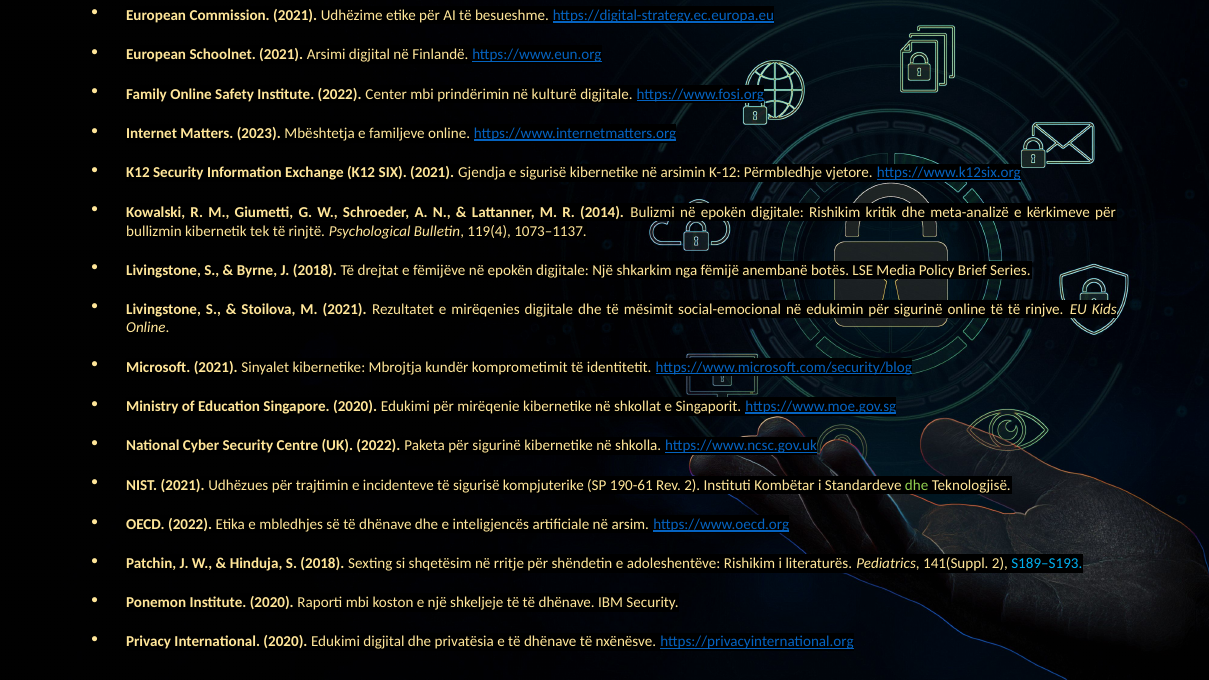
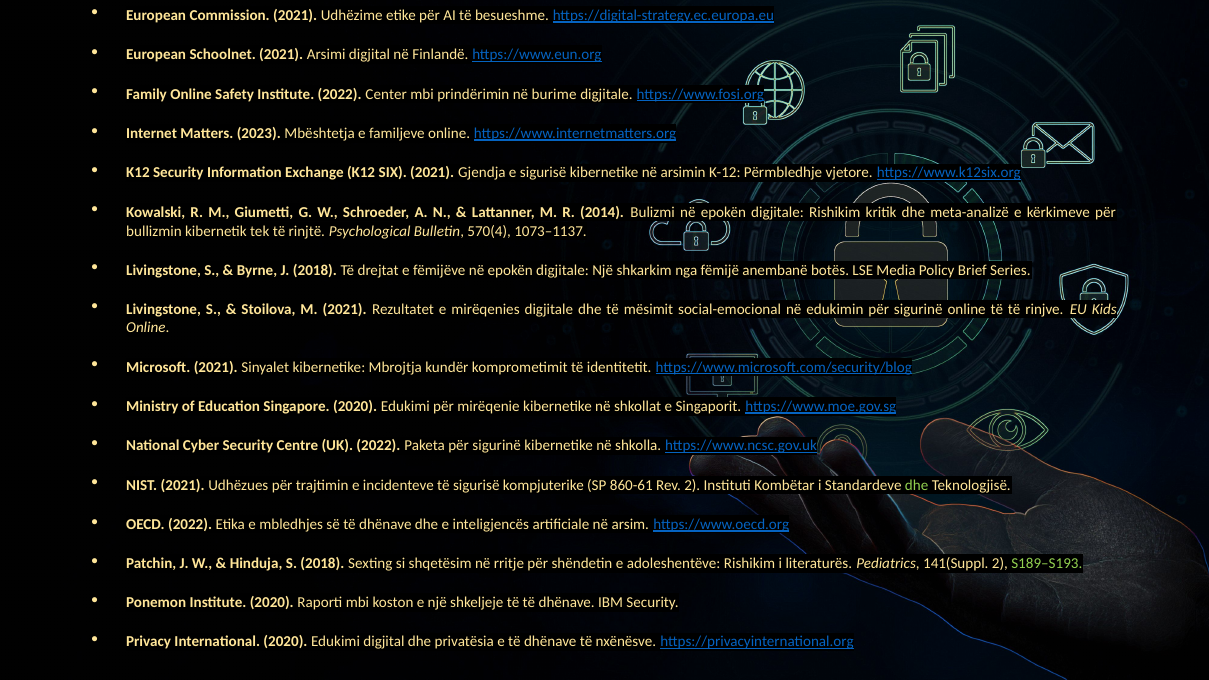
kulturë: kulturë -> burime (554, 94)
119(4: 119(4 -> 570(4 (489, 231)
190-61: 190-61 -> 860-61 (631, 485)
S189–S193 colour: light blue -> light green (1047, 564)
